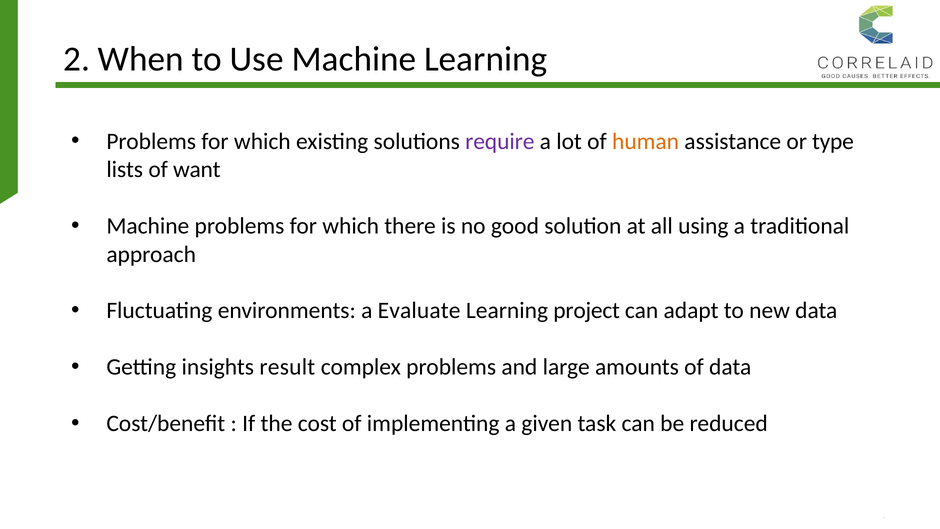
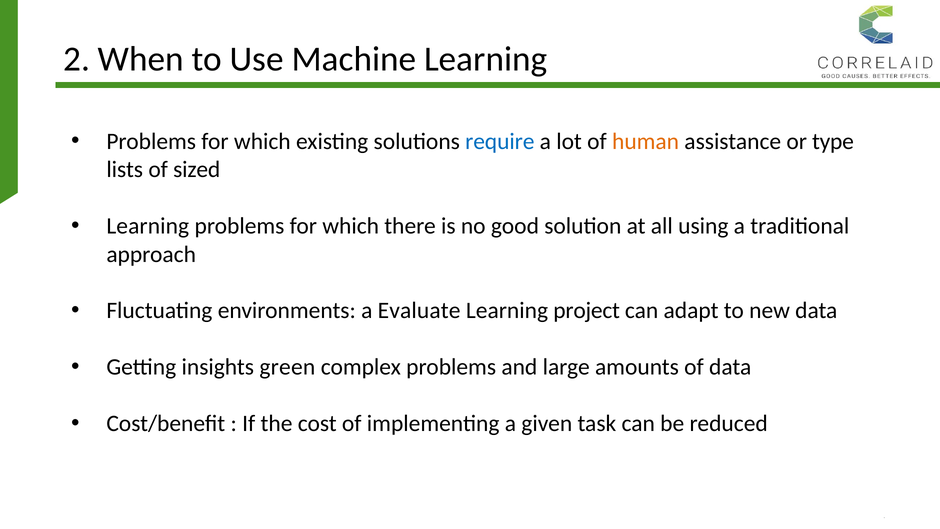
require colour: purple -> blue (500, 141)
want: want -> sized (197, 170)
Machine: Machine -> Learning (148, 226)
result: result -> green (287, 367)
